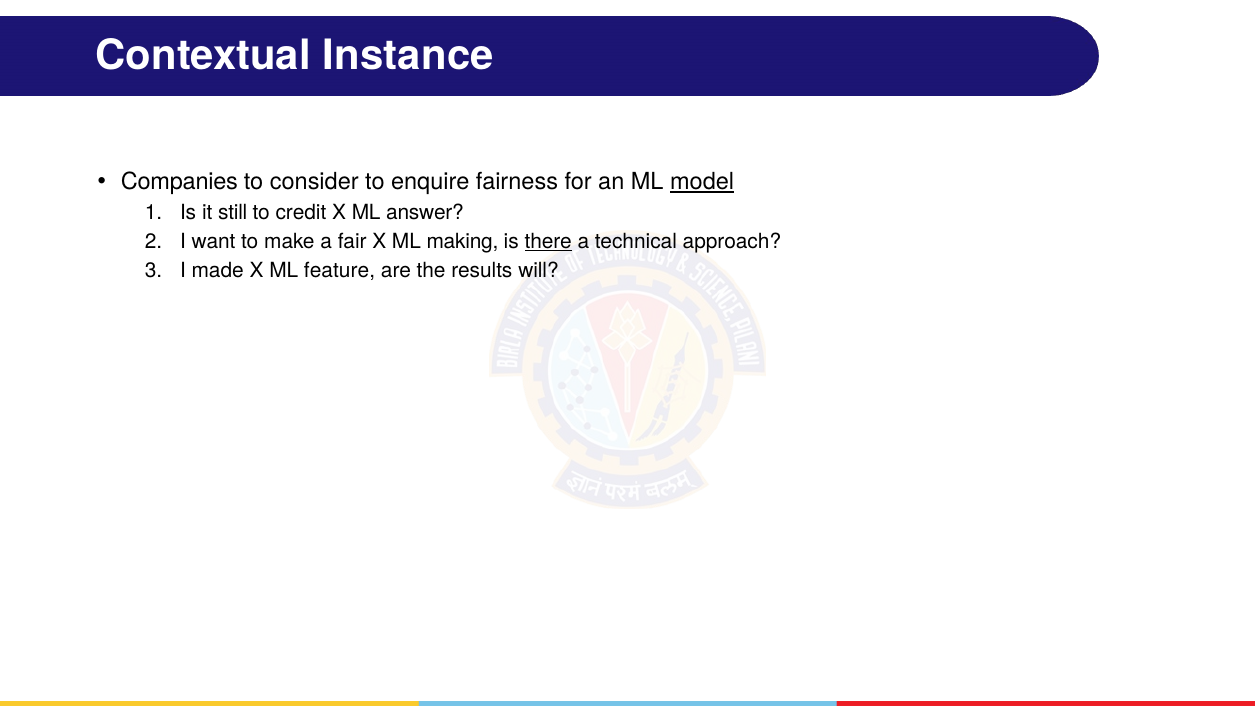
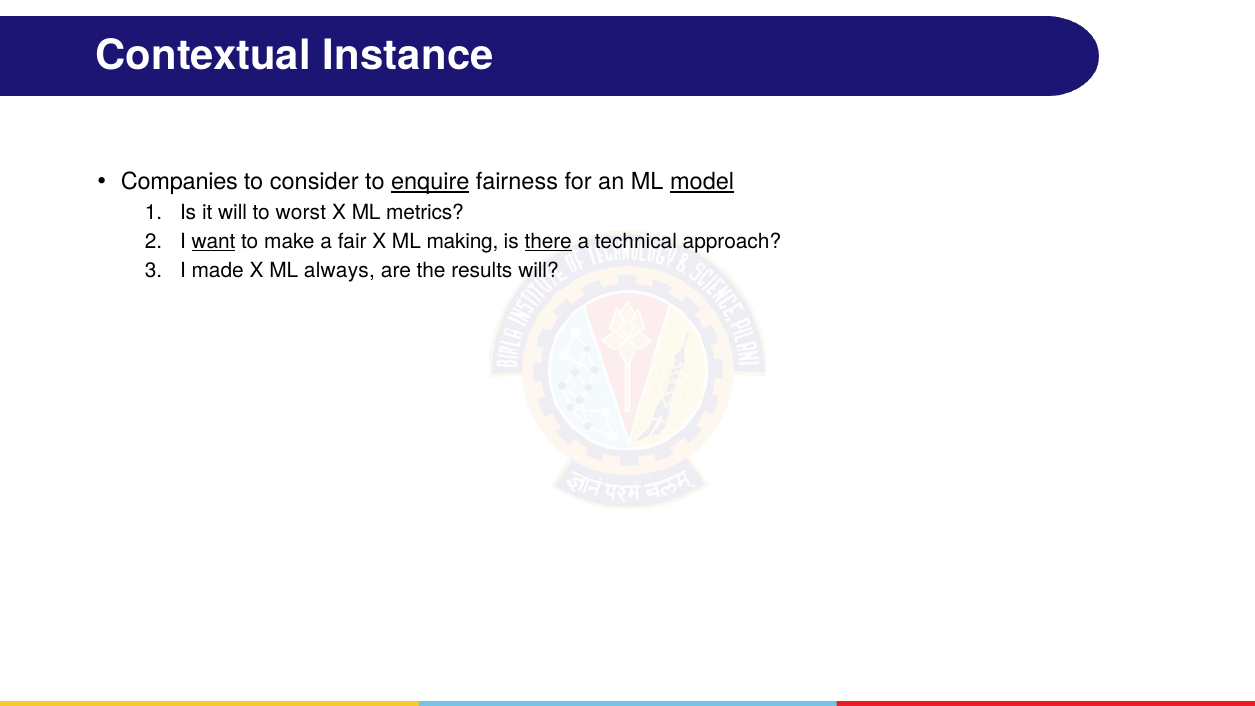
enquire underline: none -> present (430, 182)
it still: still -> will (233, 213)
credit: credit -> worst (301, 213)
answer: answer -> metrics (425, 213)
want underline: none -> present (213, 242)
feature: feature -> always (339, 271)
